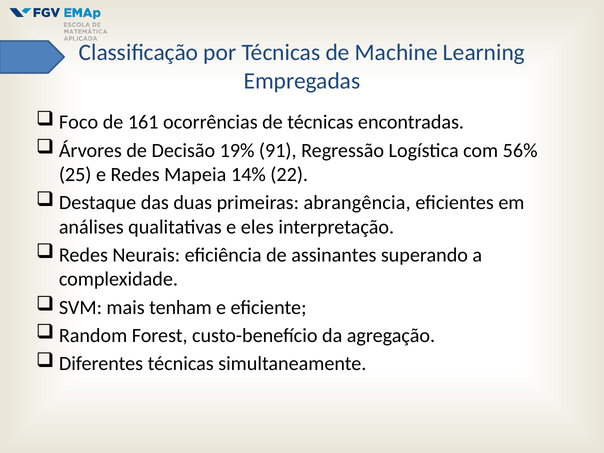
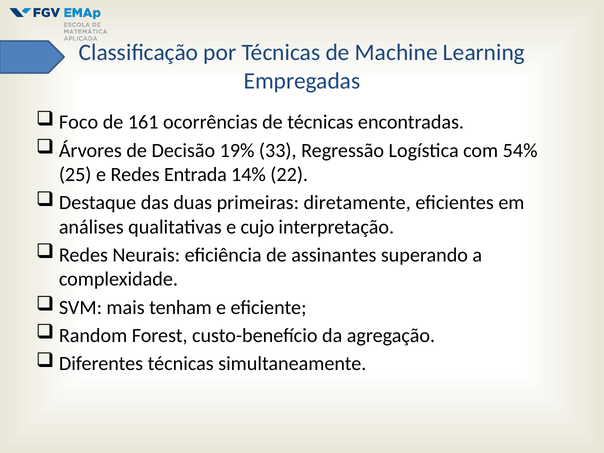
91: 91 -> 33 (278, 150)
56%: 56% -> 54% (520, 150)
Mapeia: Mapeia -> Entrada (195, 175)
abrangência: abrangência -> diretamente (357, 203)
eles: eles -> cujo (257, 227)
